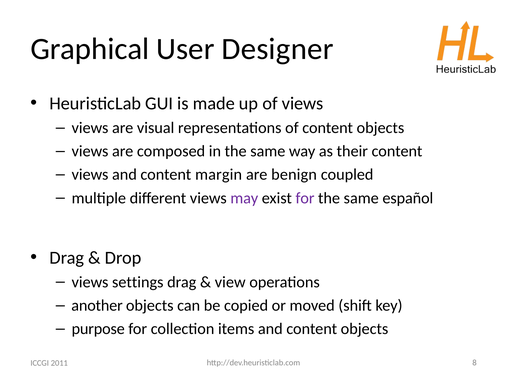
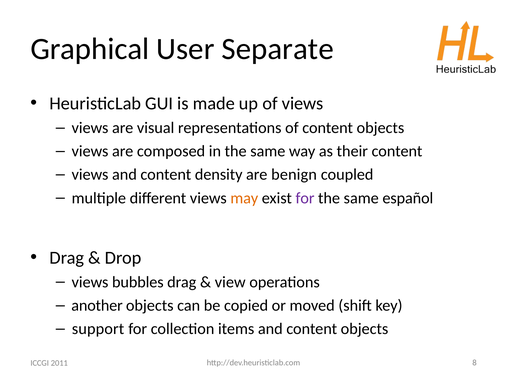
Designer: Designer -> Separate (278, 49)
margin: margin -> density (219, 175)
may colour: purple -> orange (244, 198)
settings: settings -> bubbles (138, 282)
purpose: purpose -> support (98, 329)
